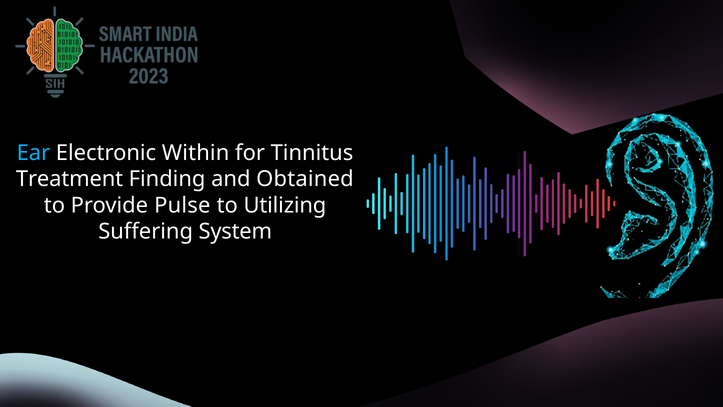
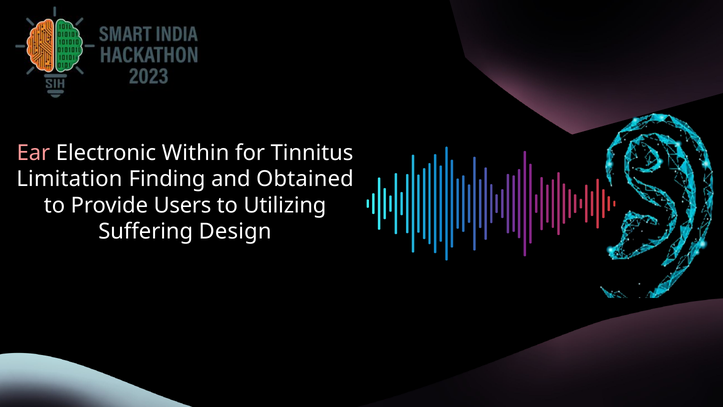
Ear colour: light blue -> pink (33, 153)
Treatment: Treatment -> Limitation (69, 179)
Pulse: Pulse -> Users (182, 205)
System: System -> Design (235, 232)
